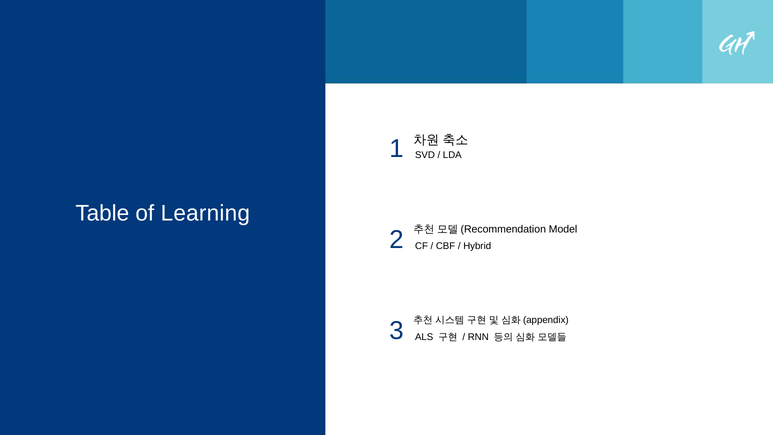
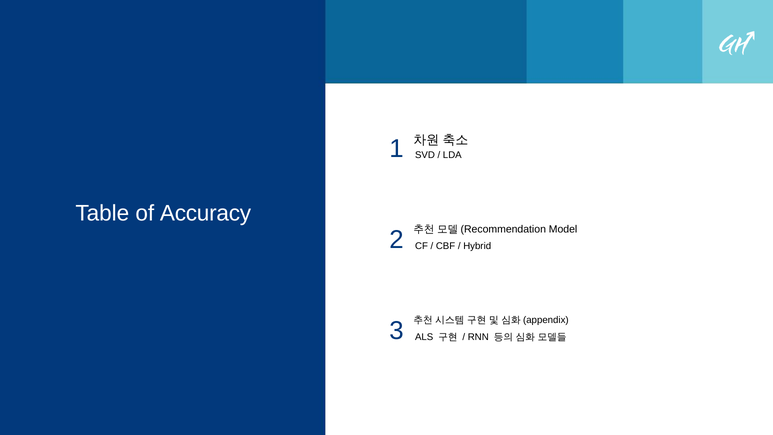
Learning: Learning -> Accuracy (206, 213)
